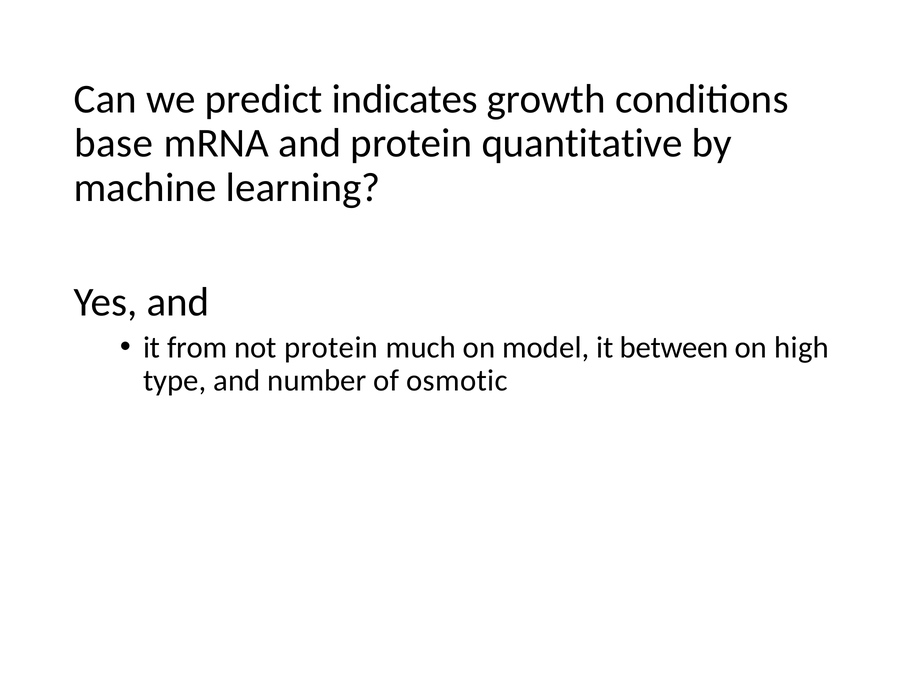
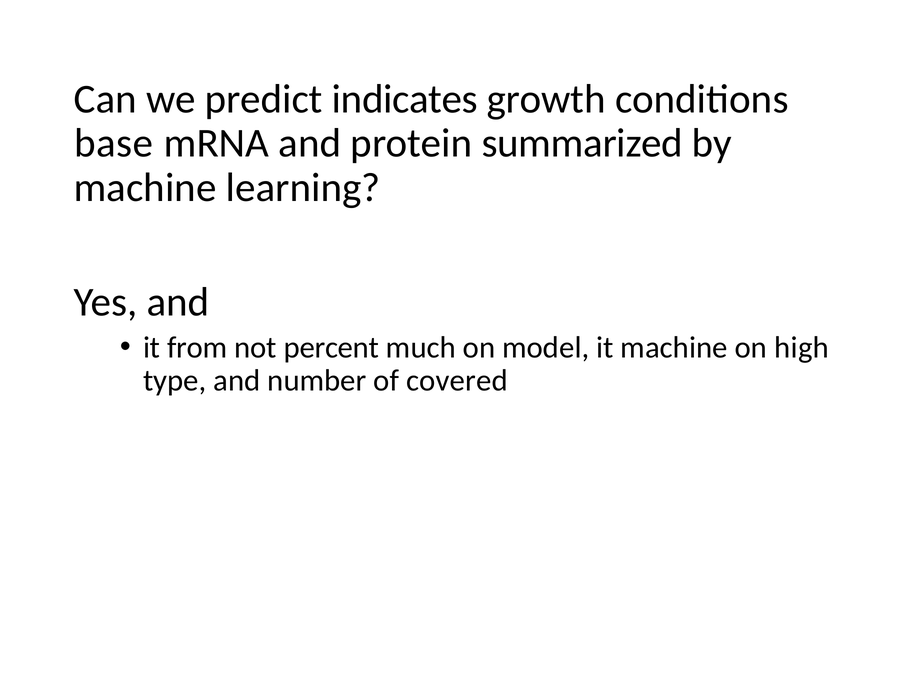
quantitative: quantitative -> summarized (582, 143)
not protein: protein -> percent (331, 348)
it between: between -> machine (674, 348)
osmotic: osmotic -> covered (457, 381)
